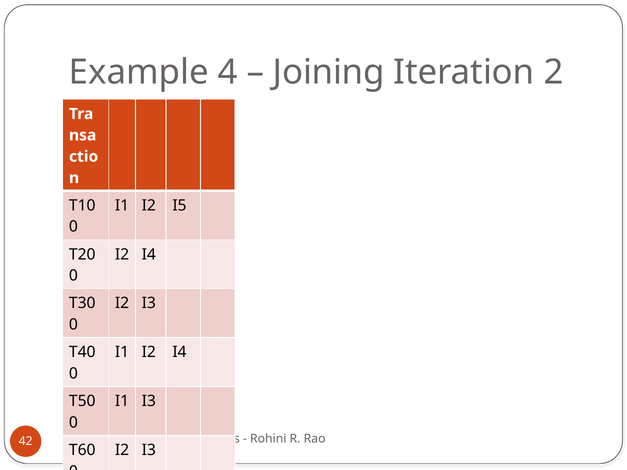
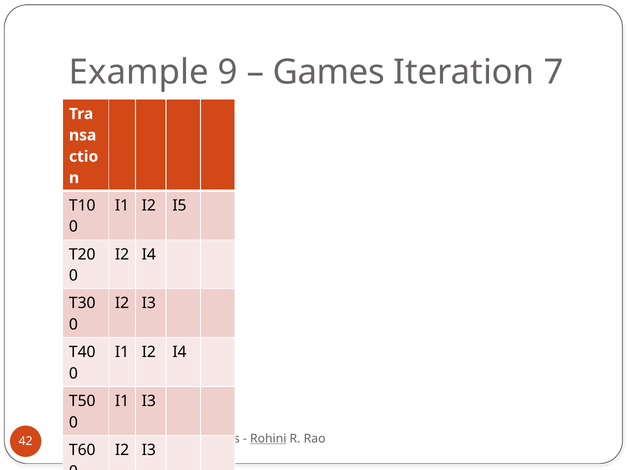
4: 4 -> 9 (228, 72)
Joining: Joining -> Games (329, 72)
2: 2 -> 7 (554, 72)
Rohini underline: none -> present (268, 439)
